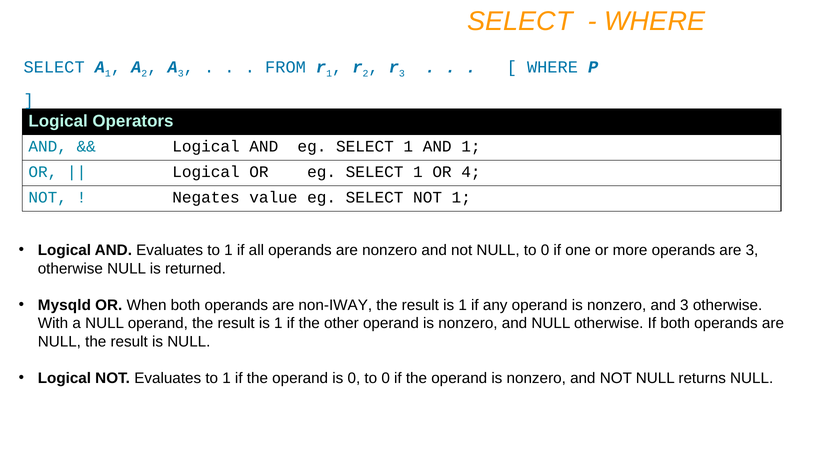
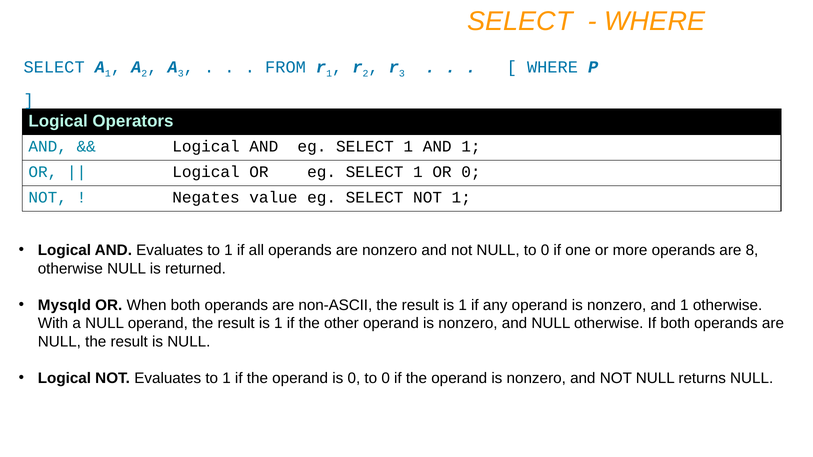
OR 4: 4 -> 0 (471, 172)
are 3: 3 -> 8 (752, 250)
non-IWAY: non-IWAY -> non-ASCII (335, 305)
nonzero and 3: 3 -> 1 (684, 305)
